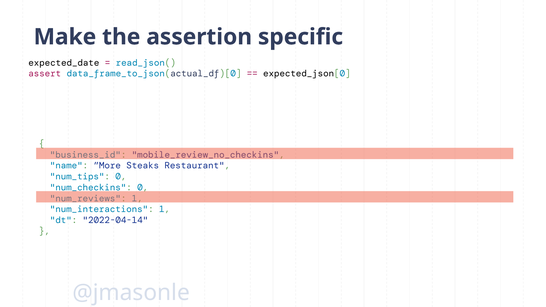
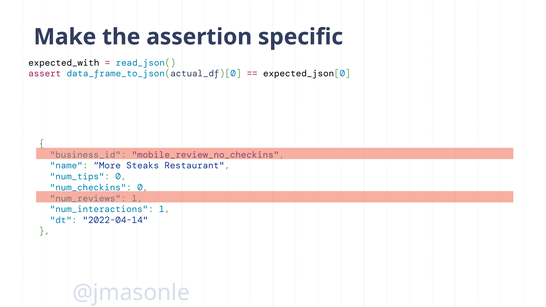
expected_date: expected_date -> expected_with (64, 63)
